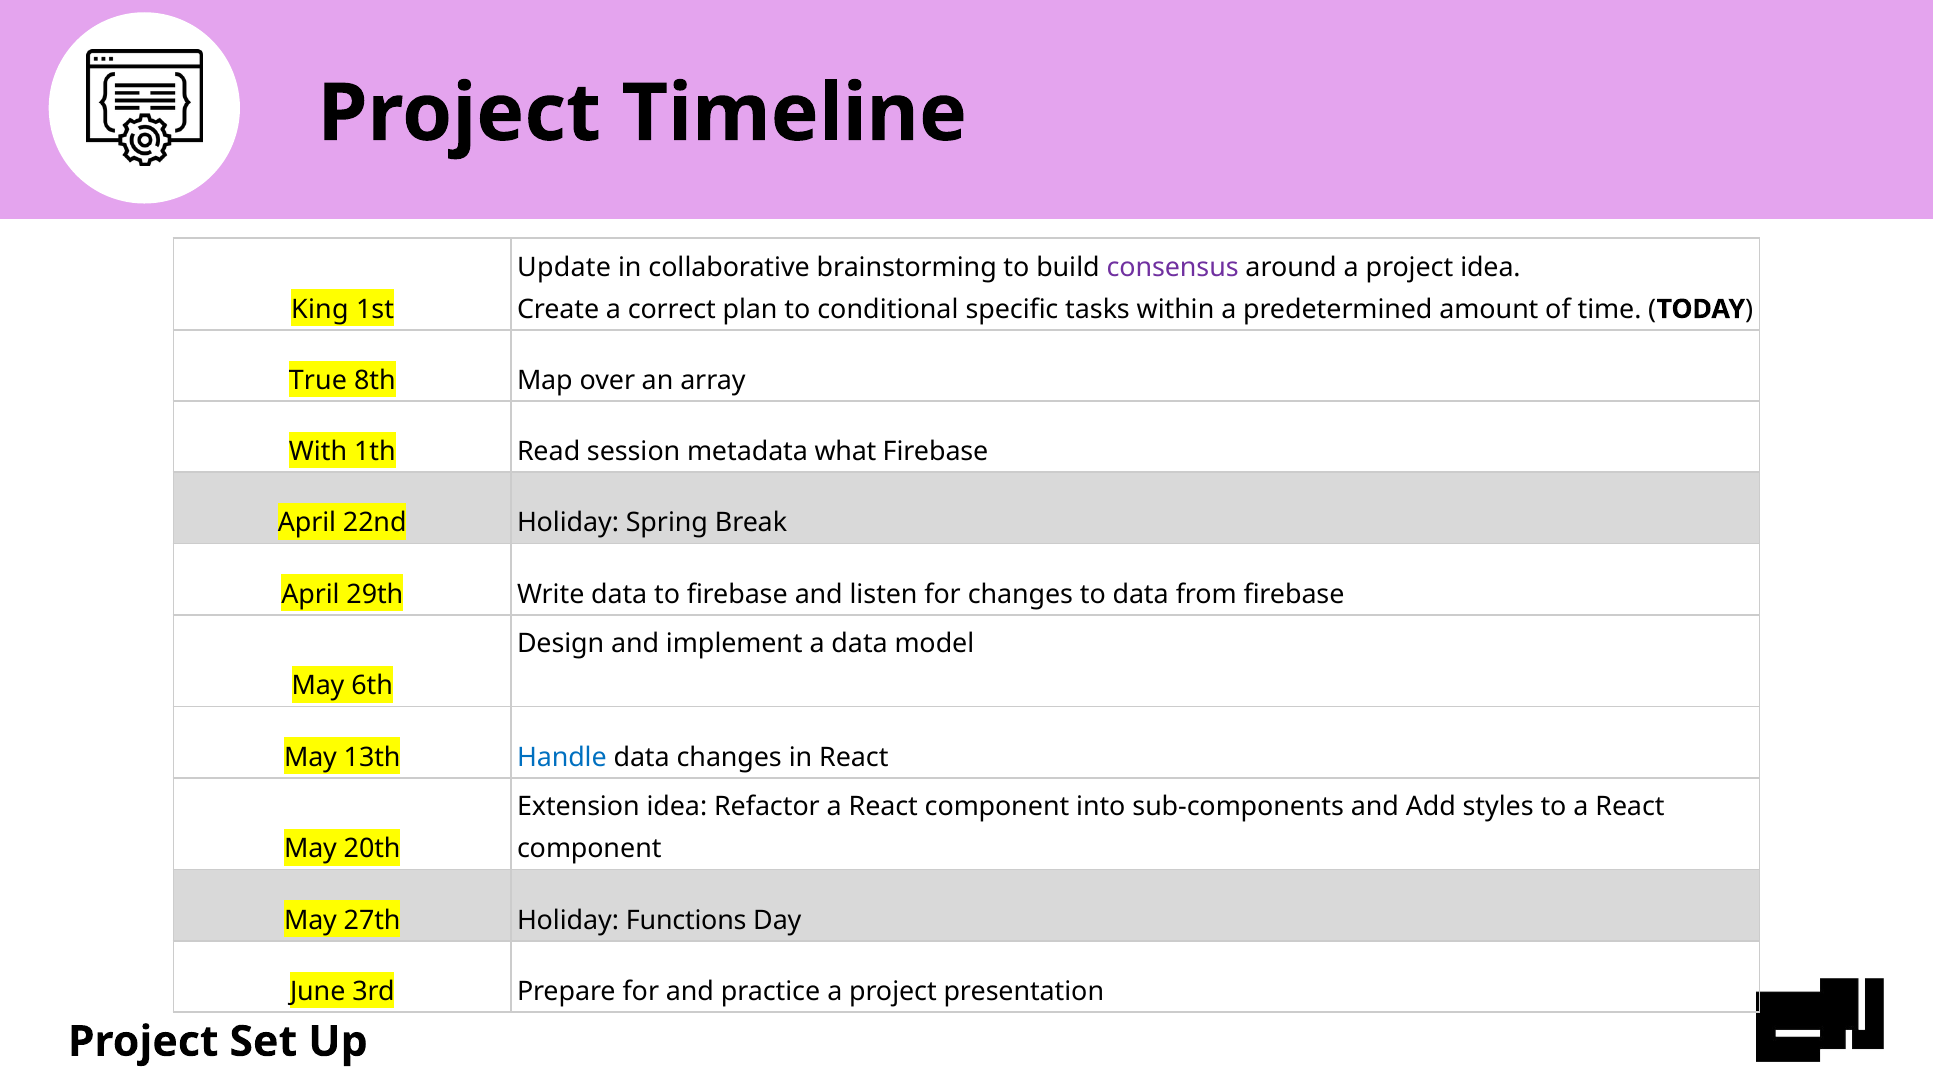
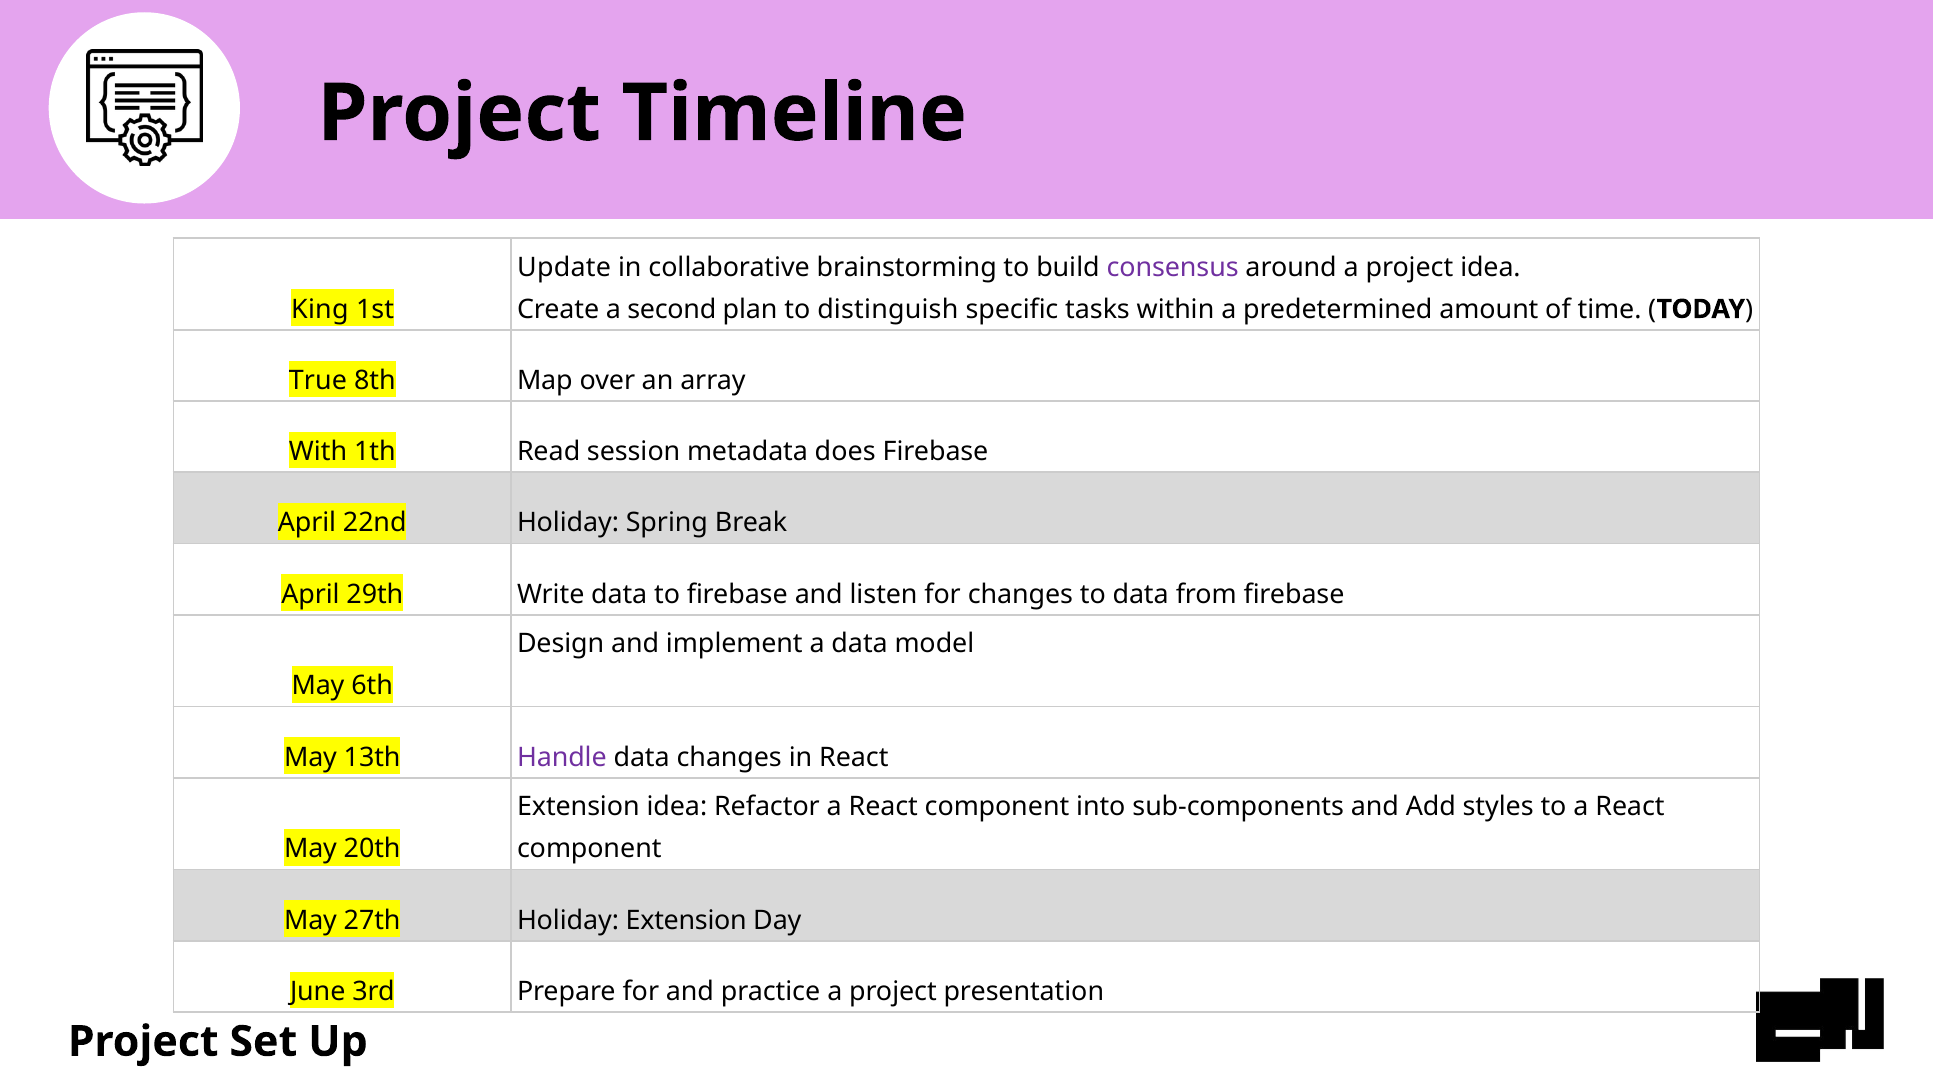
correct: correct -> second (672, 309)
conditional: conditional -> distinguish (888, 309)
what: what -> does (845, 452)
Handle colour: blue -> purple (562, 757)
Holiday Functions: Functions -> Extension (686, 920)
